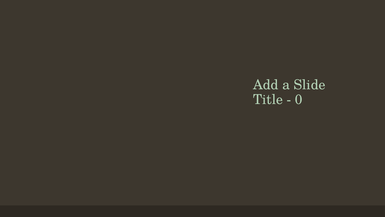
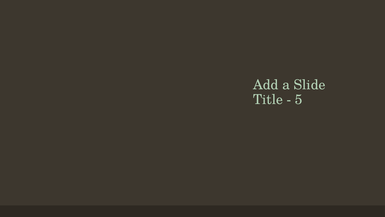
0: 0 -> 5 (299, 99)
